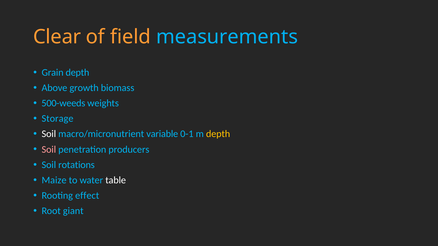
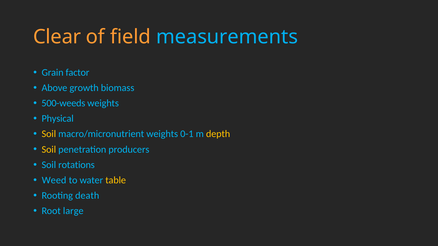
Grain depth: depth -> factor (77, 73)
Storage: Storage -> Physical (58, 119)
Soil colour: white -> yellow (49, 134)
macro/micronutrient variable: variable -> weights (162, 134)
Soil colour: pink -> yellow (49, 150)
Maize: Maize -> Weed (54, 180)
table colour: white -> yellow (116, 180)
effect: effect -> death (87, 196)
giant: giant -> large (73, 211)
